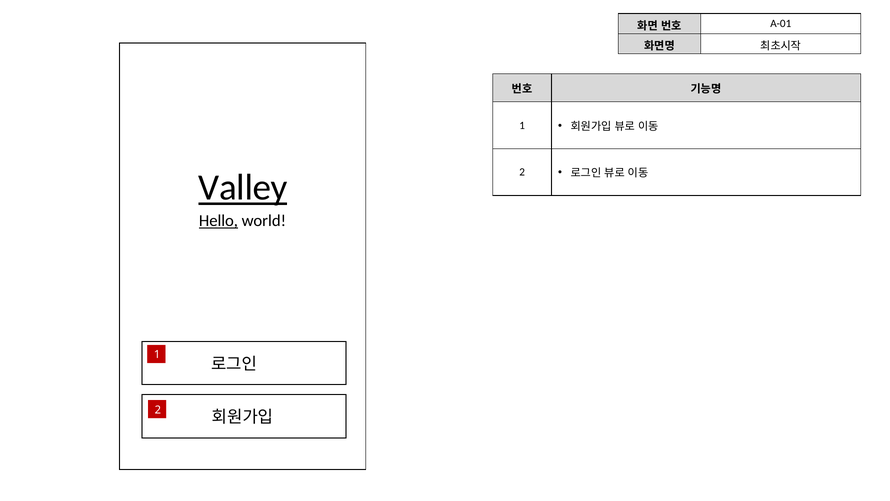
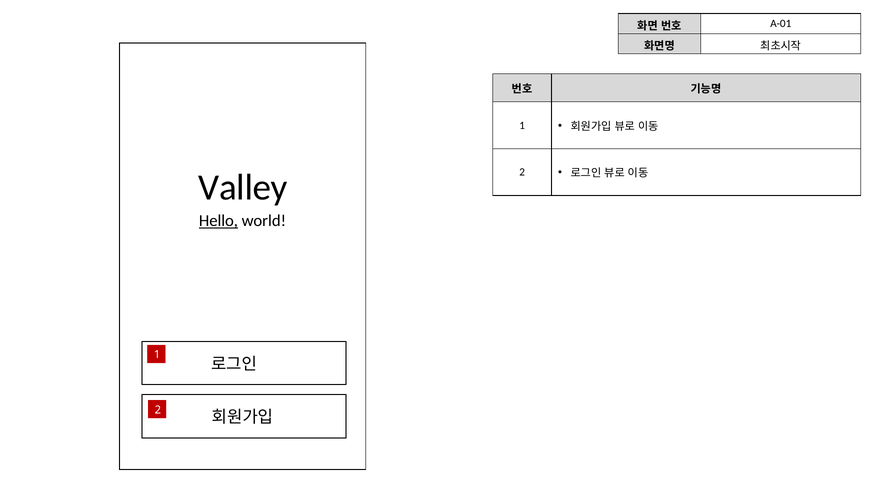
Valley underline: present -> none (243, 188)
